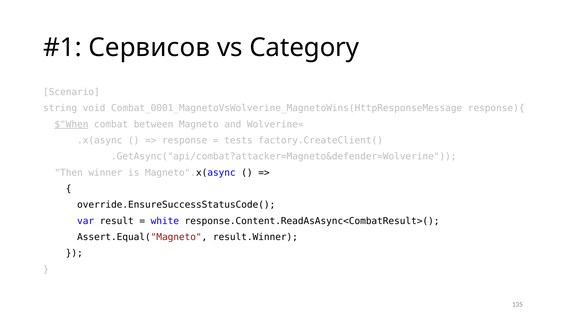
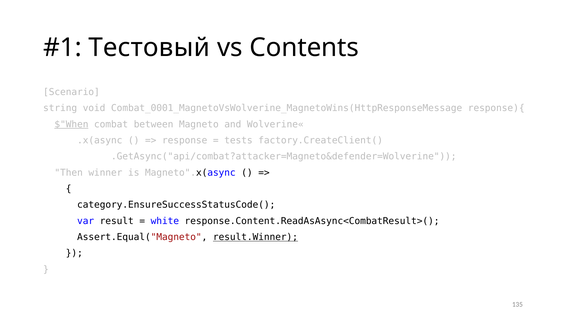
Сервисов: Сервисов -> Тестовый (149, 48)
Category: Category -> Contents (304, 48)
override.EnsureSuccessStatusCode(: override.EnsureSuccessStatusCode( -> category.EnsureSuccessStatusCode( (176, 204)
result.Winner underline: none -> present (255, 237)
